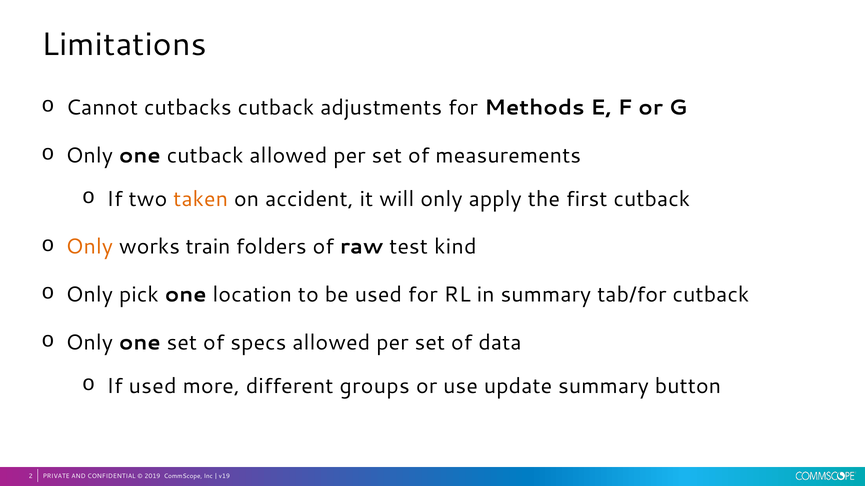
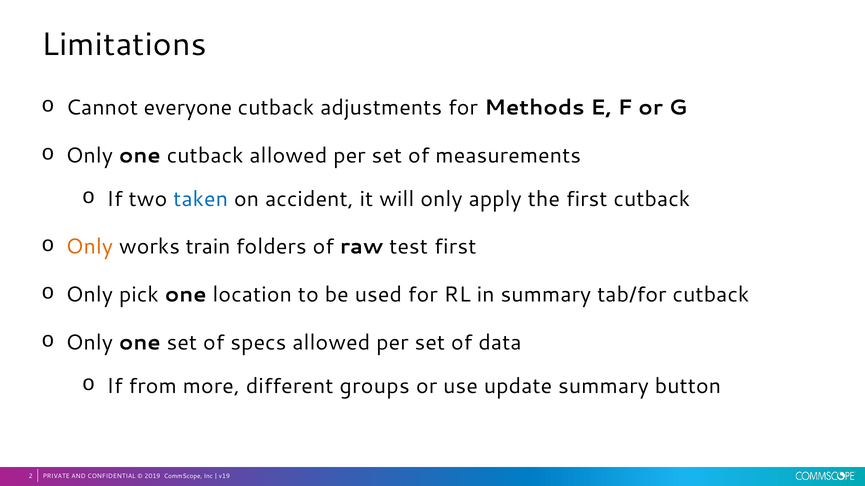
cutbacks: cutbacks -> everyone (188, 108)
taken colour: orange -> blue (201, 199)
test kind: kind -> first (455, 247)
If used: used -> from (153, 386)
